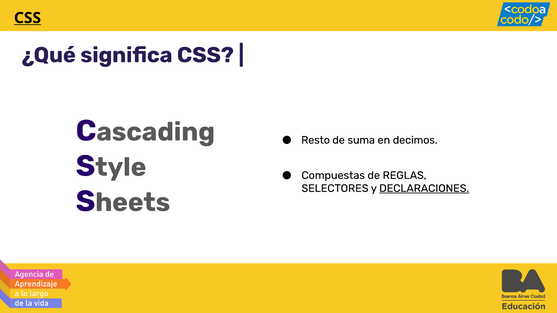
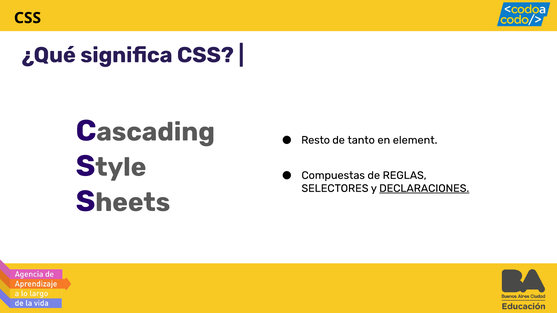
CSS underline: present -> none (27, 18)
suma: suma -> tanto (361, 140)
decimos: decimos -> element (415, 140)
